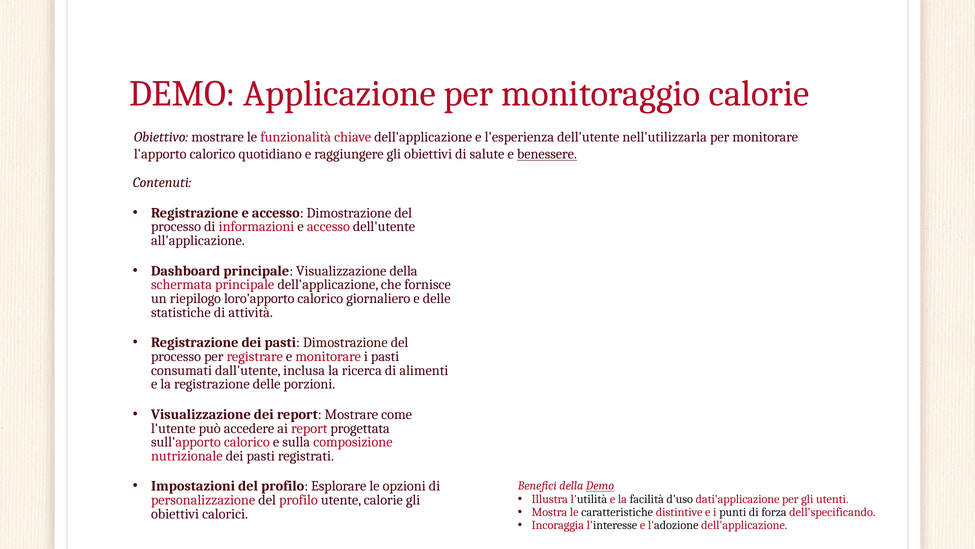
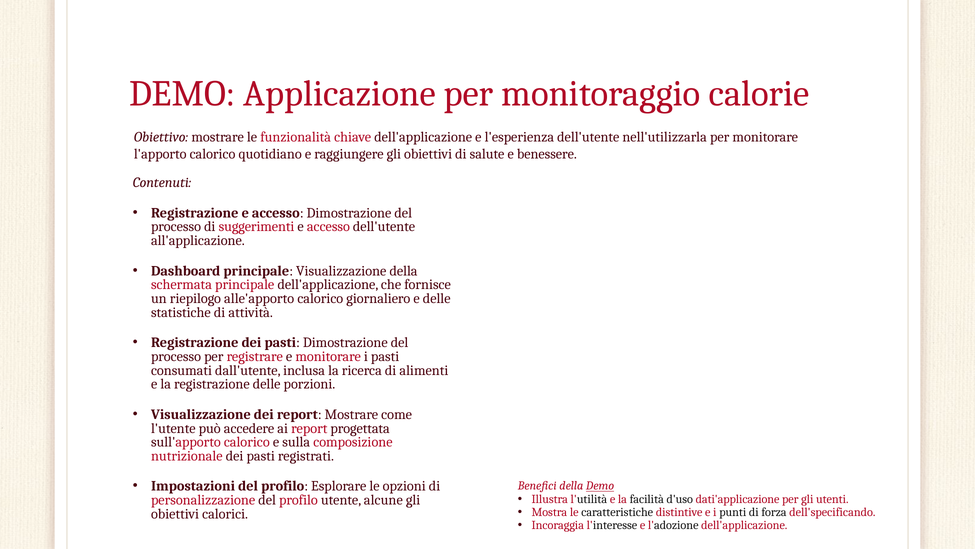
benessere underline: present -> none (547, 154)
informazioni: informazioni -> suggerimenti (257, 227)
loro'apporto: loro'apporto -> alle'apporto (259, 298)
utente calorie: calorie -> alcune (383, 500)
